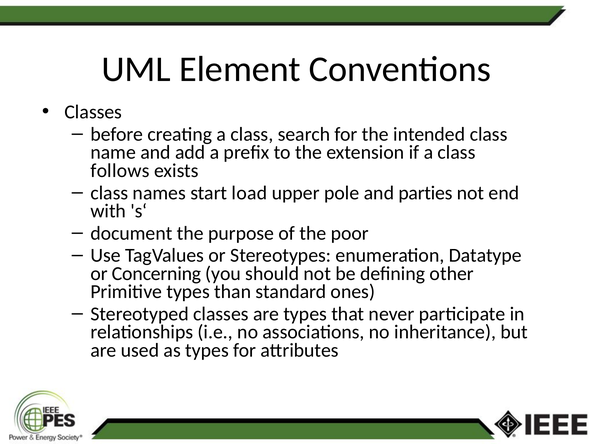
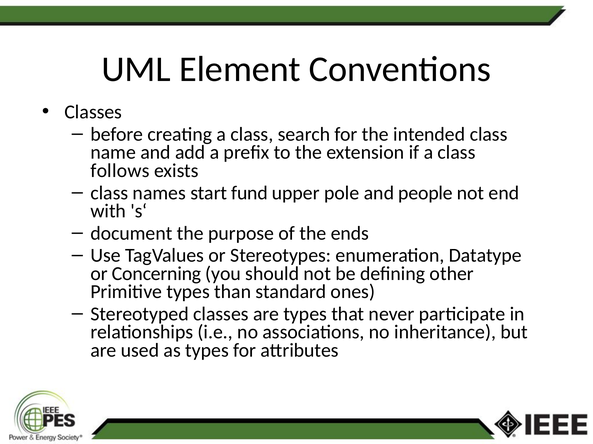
load: load -> fund (250, 193)
parties: parties -> people (426, 193)
poor: poor -> ends (350, 234)
